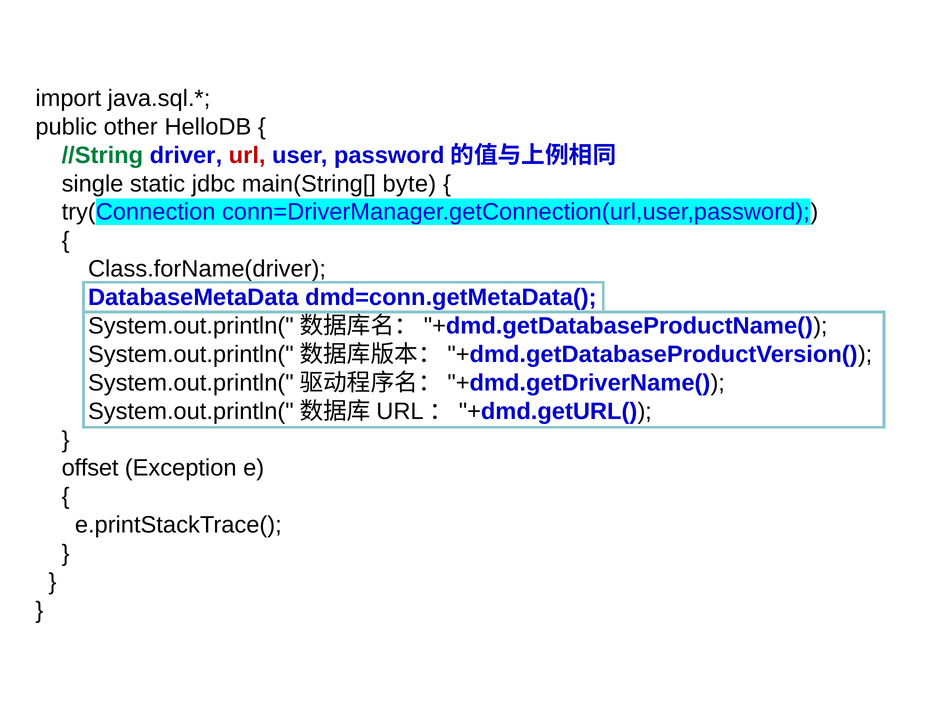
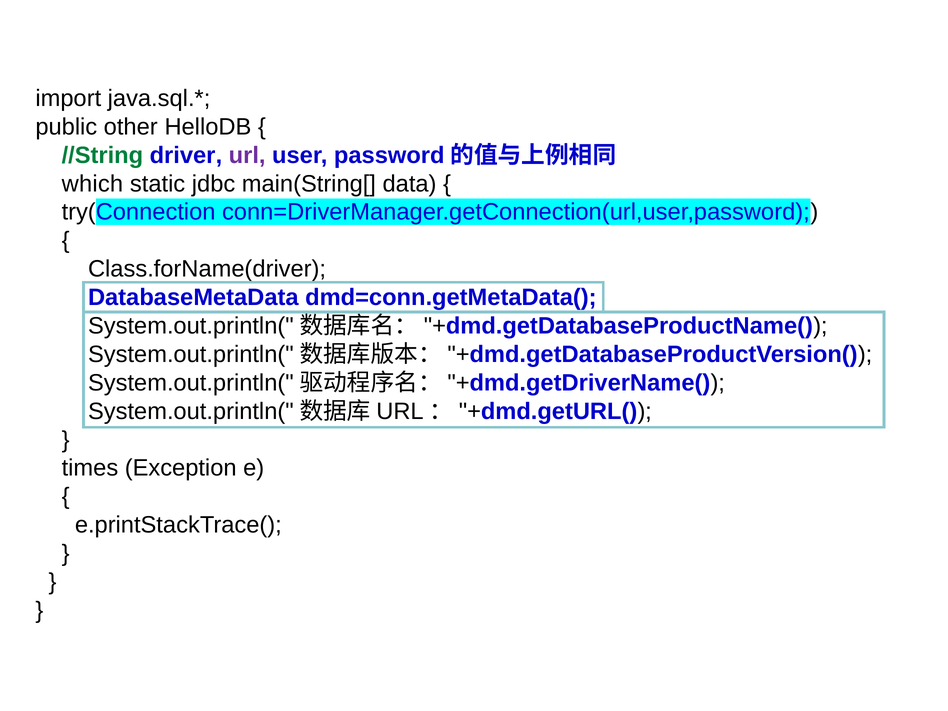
url colour: red -> purple (247, 155)
single: single -> which (92, 184)
byte: byte -> data (410, 184)
offset: offset -> times (90, 468)
